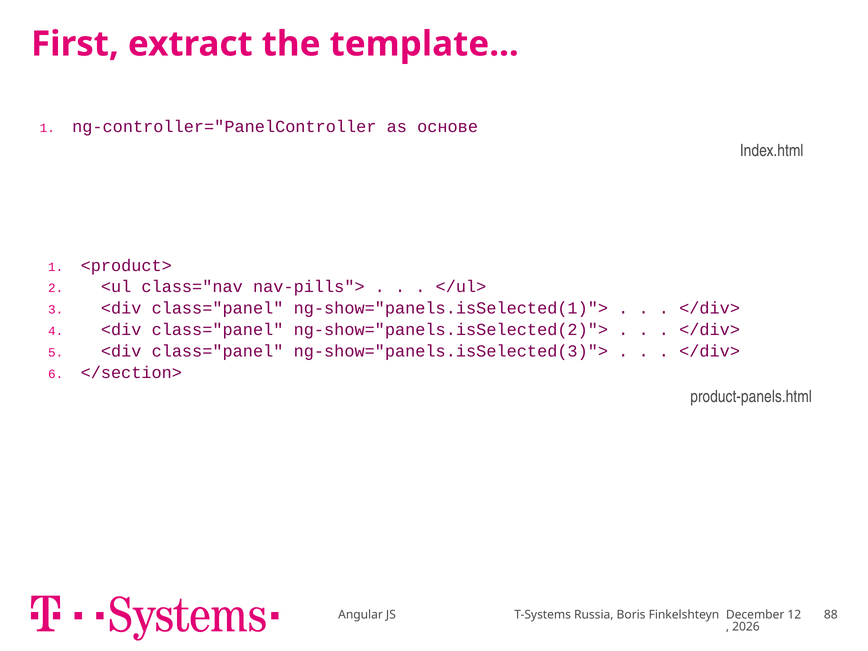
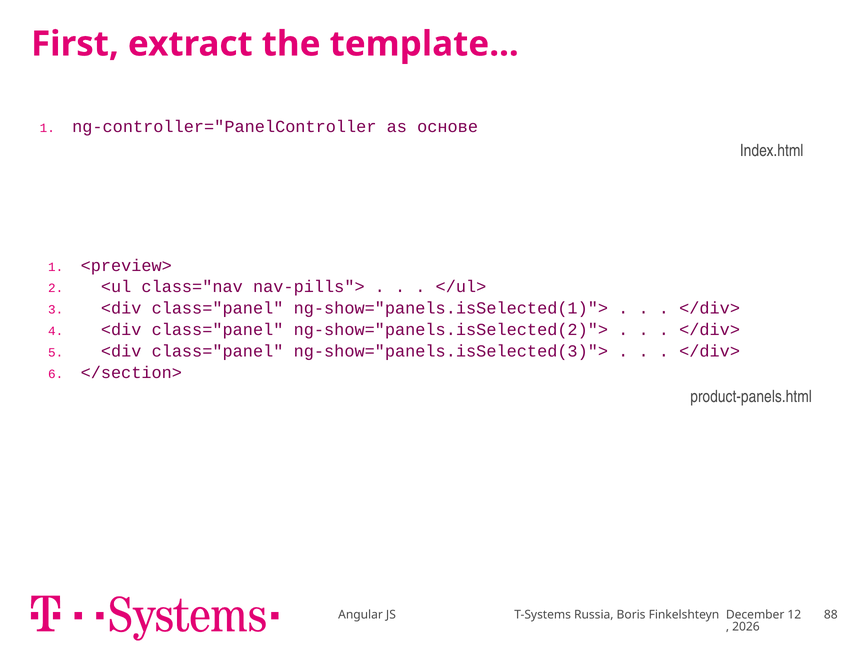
<product>: <product> -> <preview> (126, 266)
